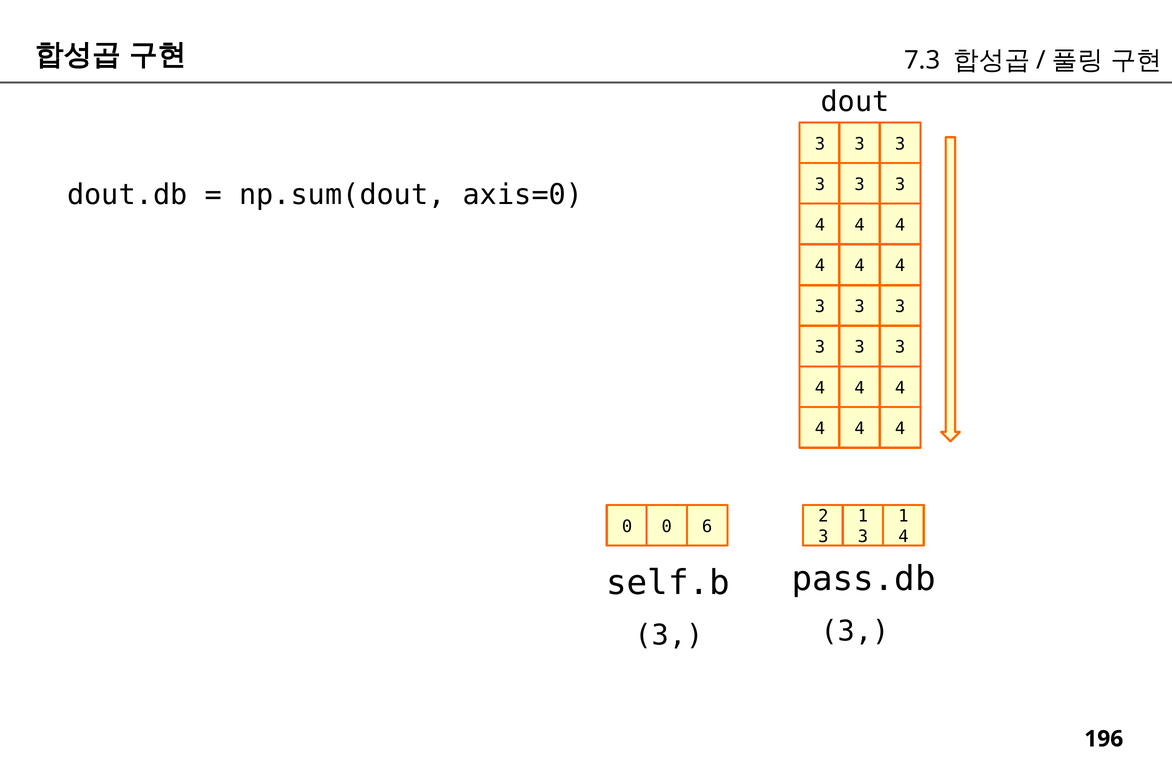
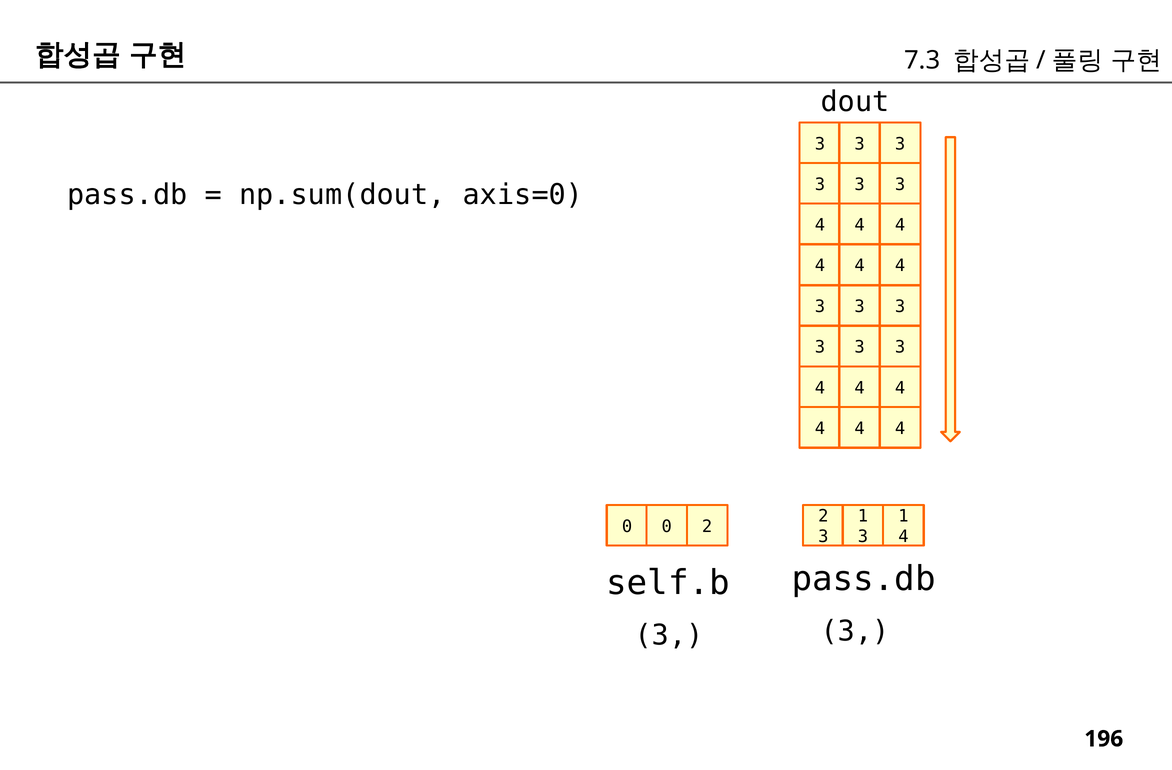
dout.db: dout.db -> pass.db (127, 195)
0 6: 6 -> 2 (707, 526)
